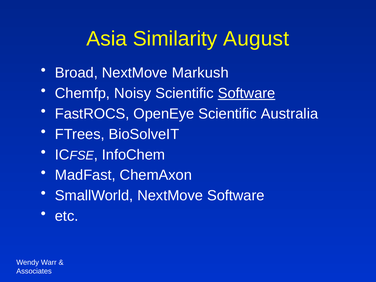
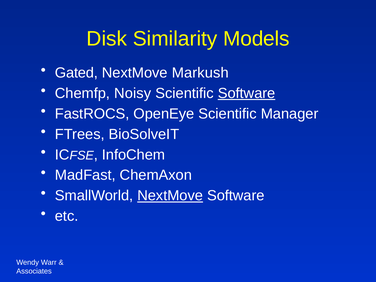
Asia: Asia -> Disk (107, 39)
August: August -> Models (256, 39)
Broad: Broad -> Gated (76, 73)
Australia: Australia -> Manager (290, 114)
NextMove underline: none -> present (170, 196)
